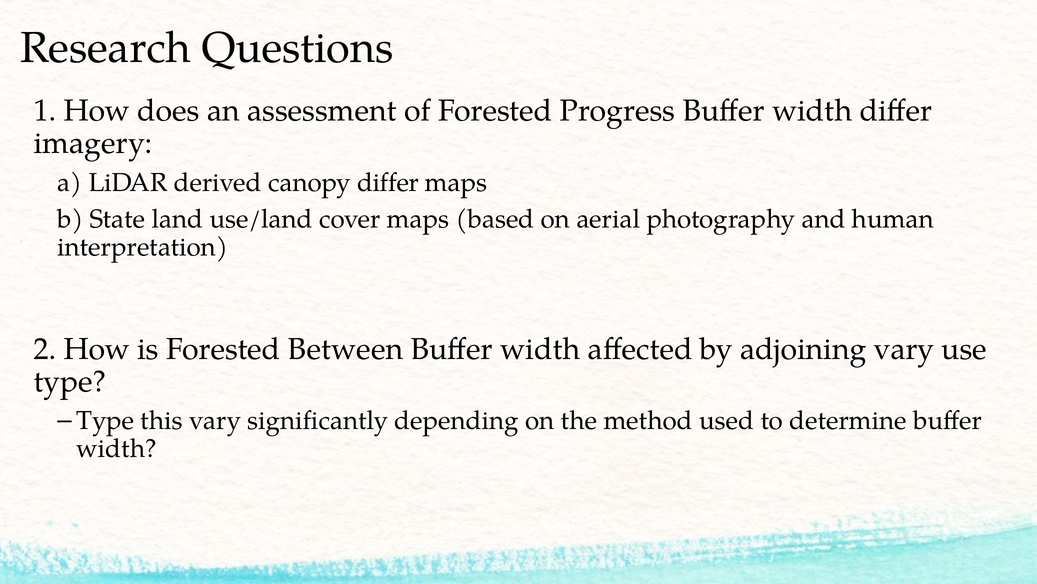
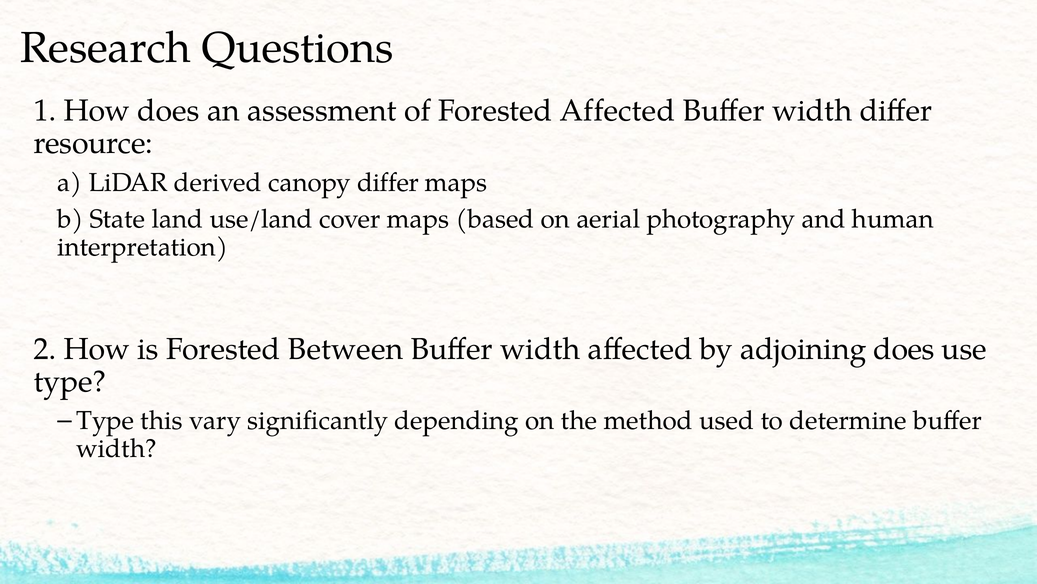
Forested Progress: Progress -> Affected (617, 111)
imagery: imagery -> resource (93, 143)
adjoining vary: vary -> does (904, 349)
